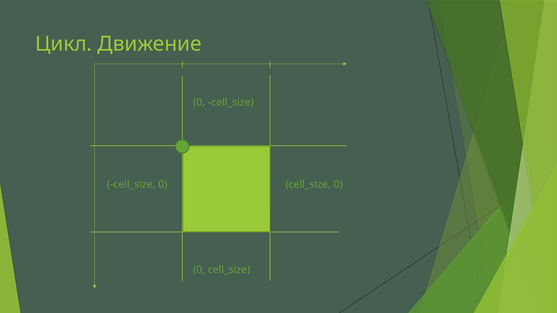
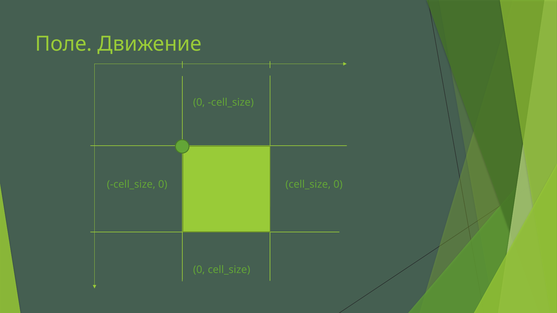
Цикл: Цикл -> Поле (64, 44)
